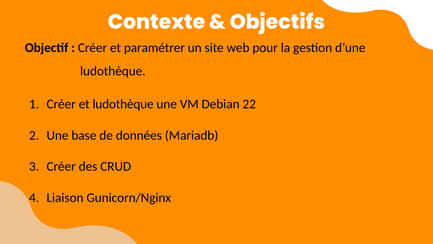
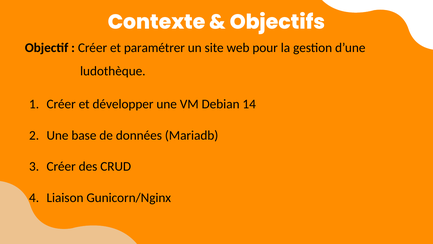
et ludothèque: ludothèque -> développer (123, 104)
22: 22 -> 14 (249, 104)
